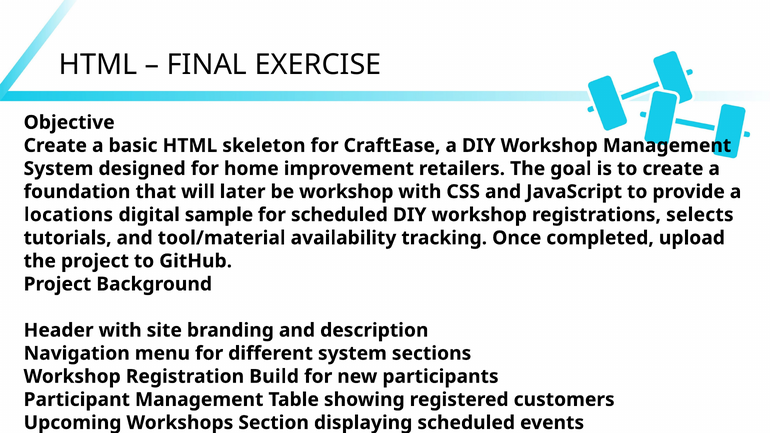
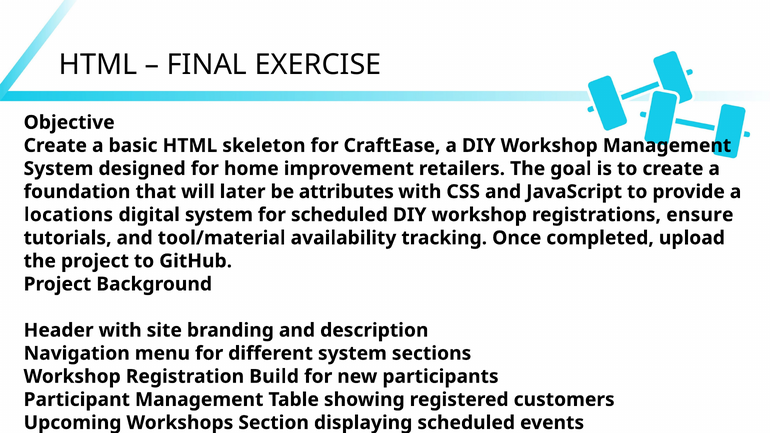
be workshop: workshop -> attributes (346, 192)
digital sample: sample -> system (219, 215)
selects: selects -> ensure (700, 215)
